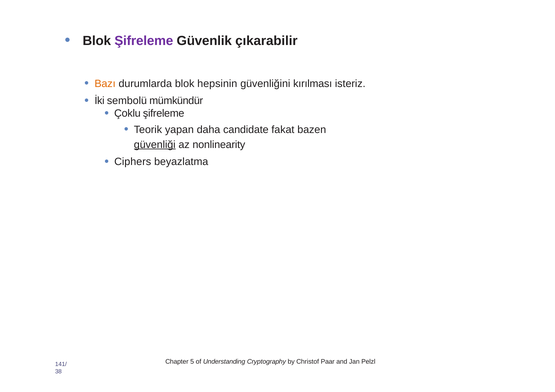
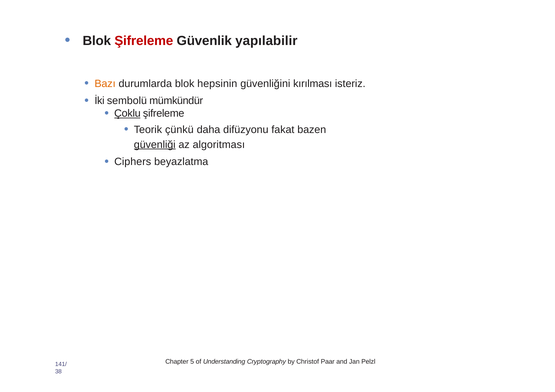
Şifreleme colour: purple -> red (144, 41)
çıkarabilir: çıkarabilir -> yapılabilir (266, 41)
Çoklu underline: none -> present (127, 113)
yapan: yapan -> çünkü (179, 130)
candidate: candidate -> difüzyonu (246, 130)
nonlinearity: nonlinearity -> algoritması (219, 145)
